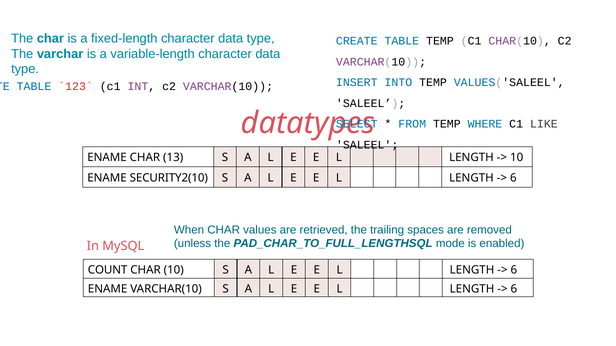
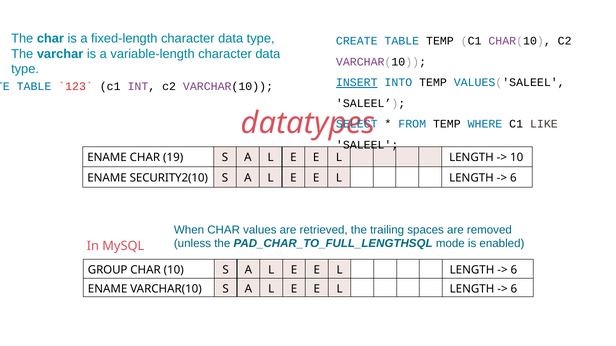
INSERT underline: none -> present (357, 83)
13: 13 -> 19 (173, 158)
COUNT: COUNT -> GROUP (108, 271)
